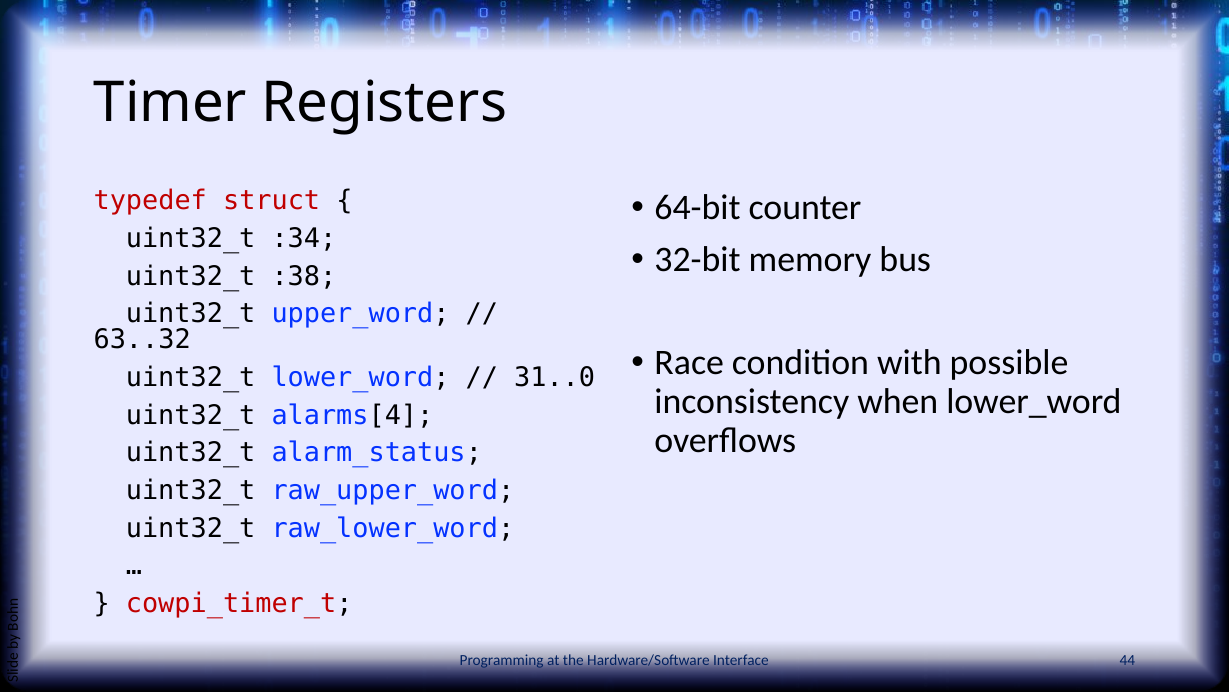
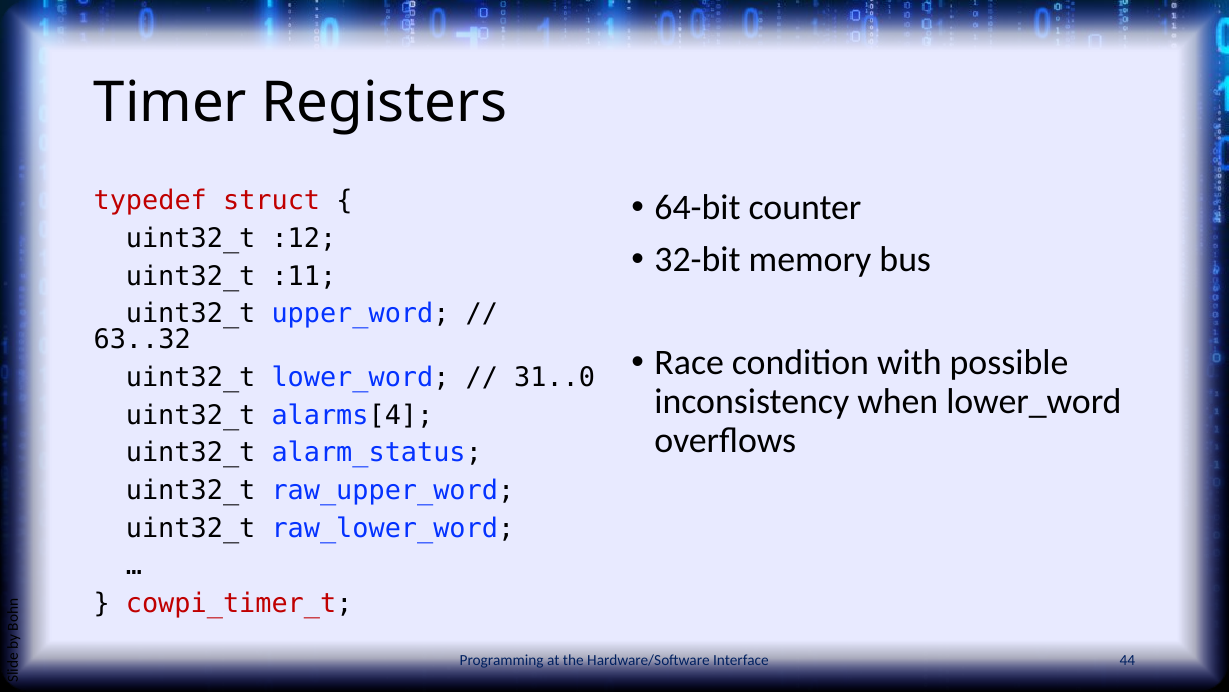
:34: :34 -> :12 (304, 238)
:38: :38 -> :11 (304, 276)
